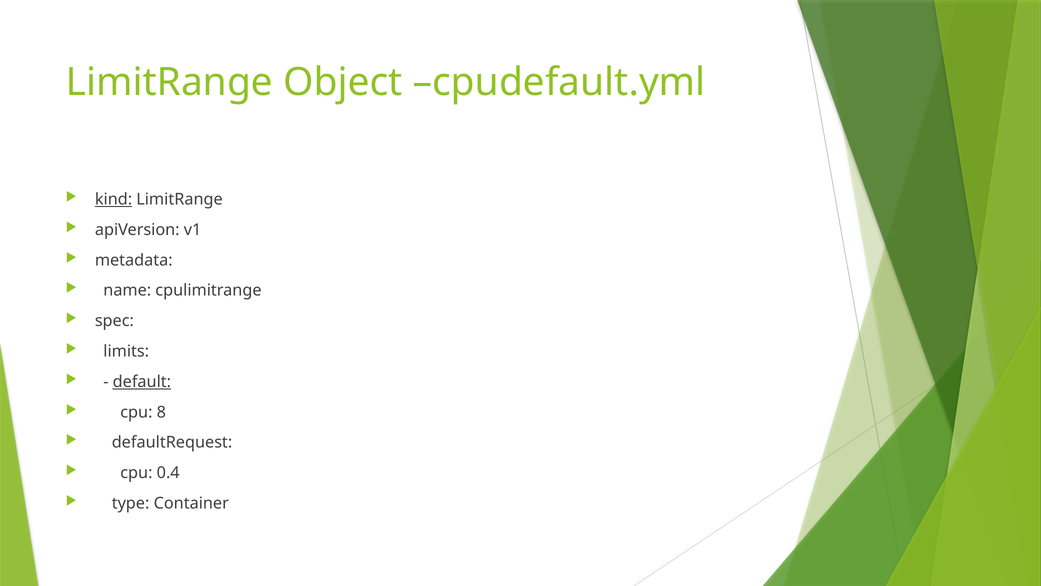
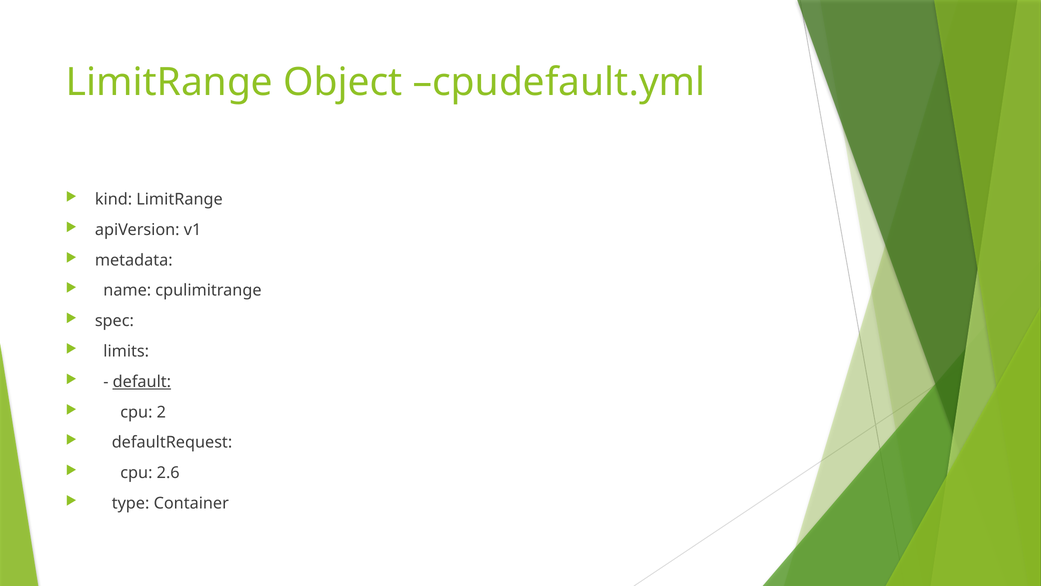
kind underline: present -> none (114, 199)
8: 8 -> 2 (161, 412)
0.4: 0.4 -> 2.6 (168, 473)
